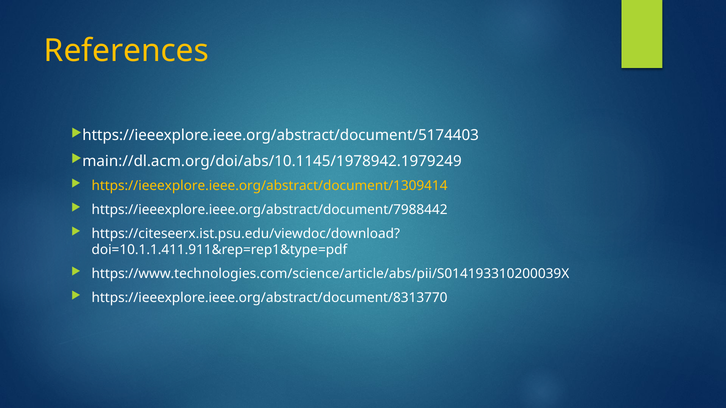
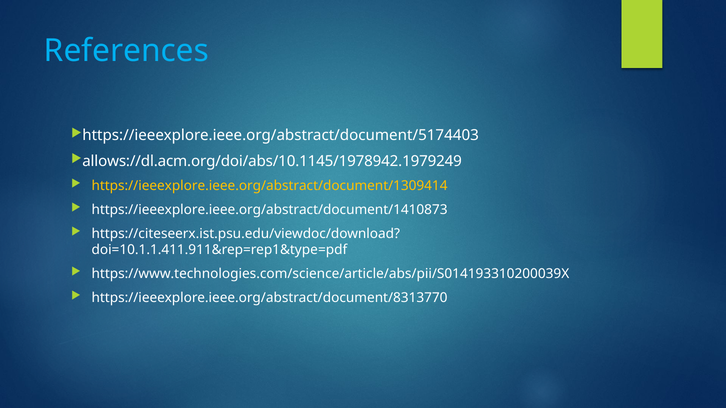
References colour: yellow -> light blue (126, 51)
main://dl.acm.org/doi/abs/10.1145/1978942.1979249: main://dl.acm.org/doi/abs/10.1145/1978942.1979249 -> allows://dl.acm.org/doi/abs/10.1145/1978942.1979249 (272, 161)
https://ieeexplore.ieee.org/abstract/document/7988442: https://ieeexplore.ieee.org/abstract/document/7988442 -> https://ieeexplore.ieee.org/abstract/document/1410873 (270, 210)
